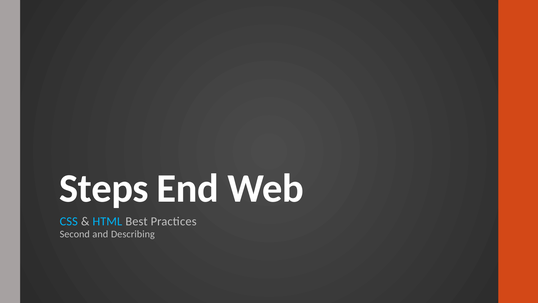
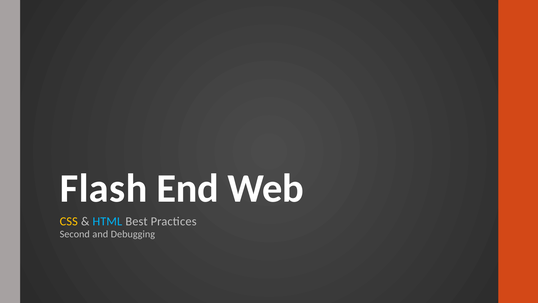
Steps: Steps -> Flash (104, 188)
CSS colour: light blue -> yellow (69, 221)
Describing: Describing -> Debugging (133, 234)
